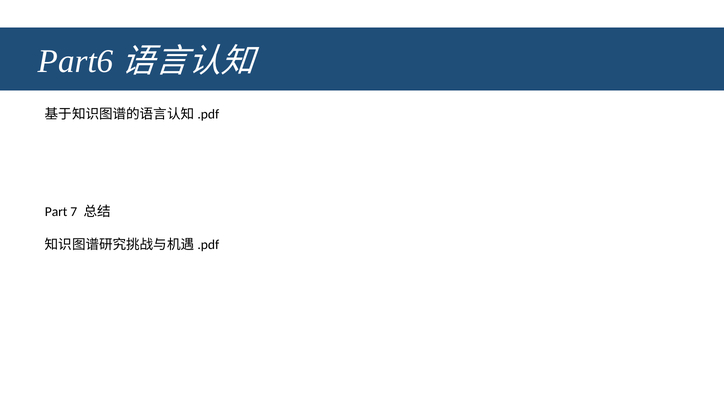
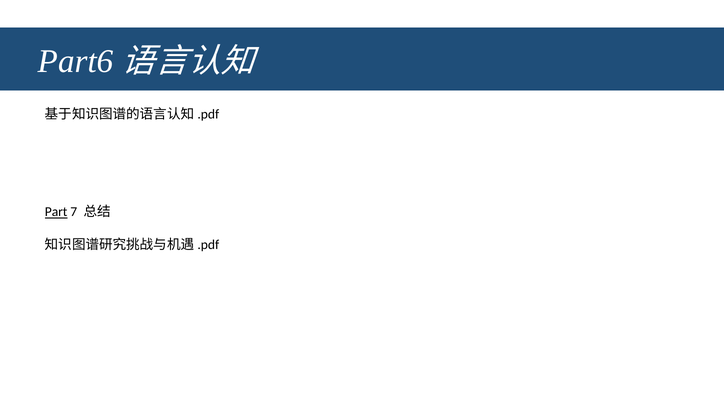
Part underline: none -> present (56, 212)
